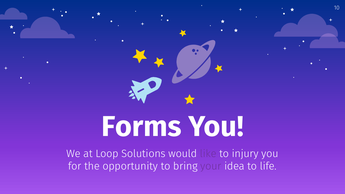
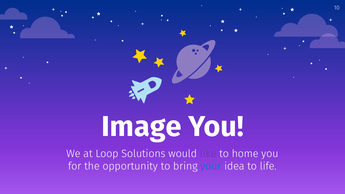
Forms: Forms -> Image (141, 127)
injury: injury -> home (245, 154)
your colour: purple -> blue (211, 166)
